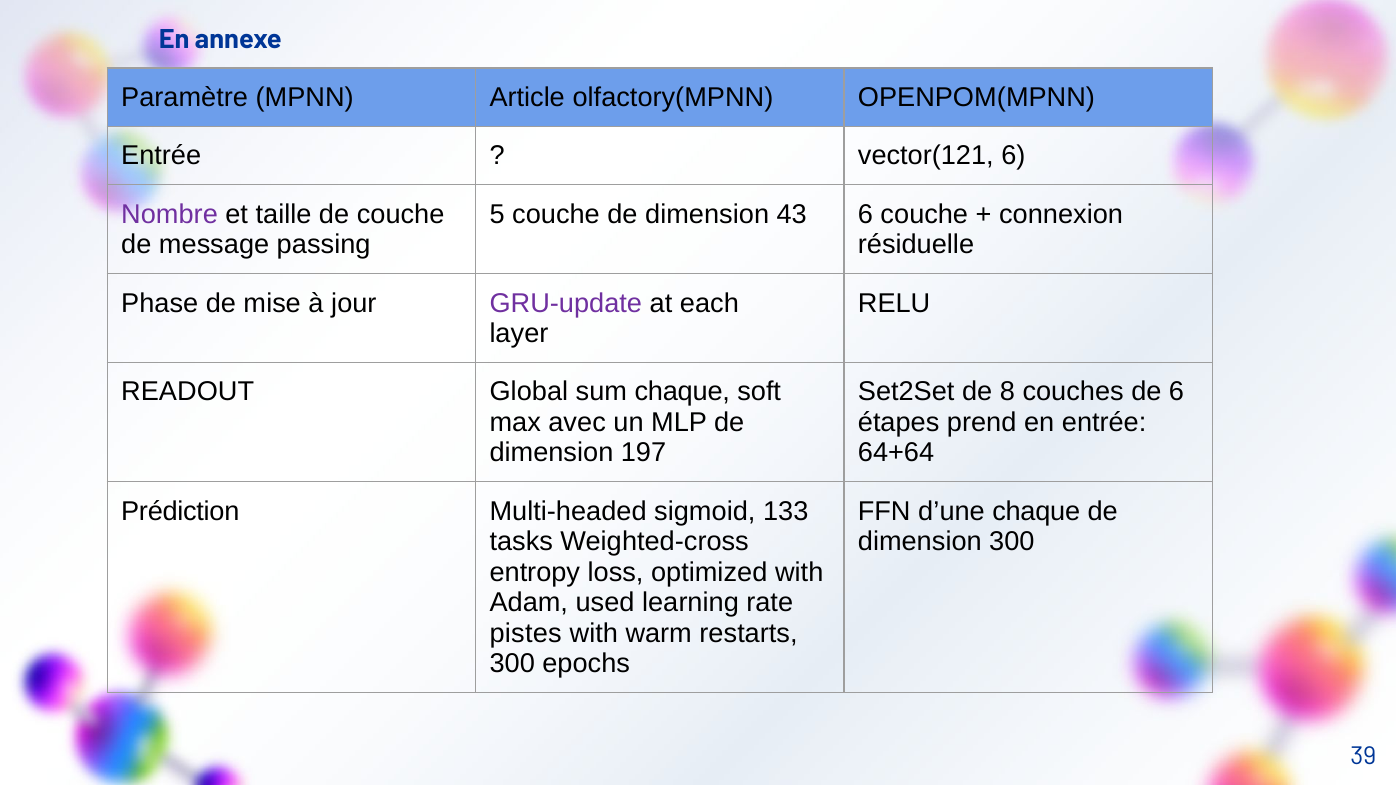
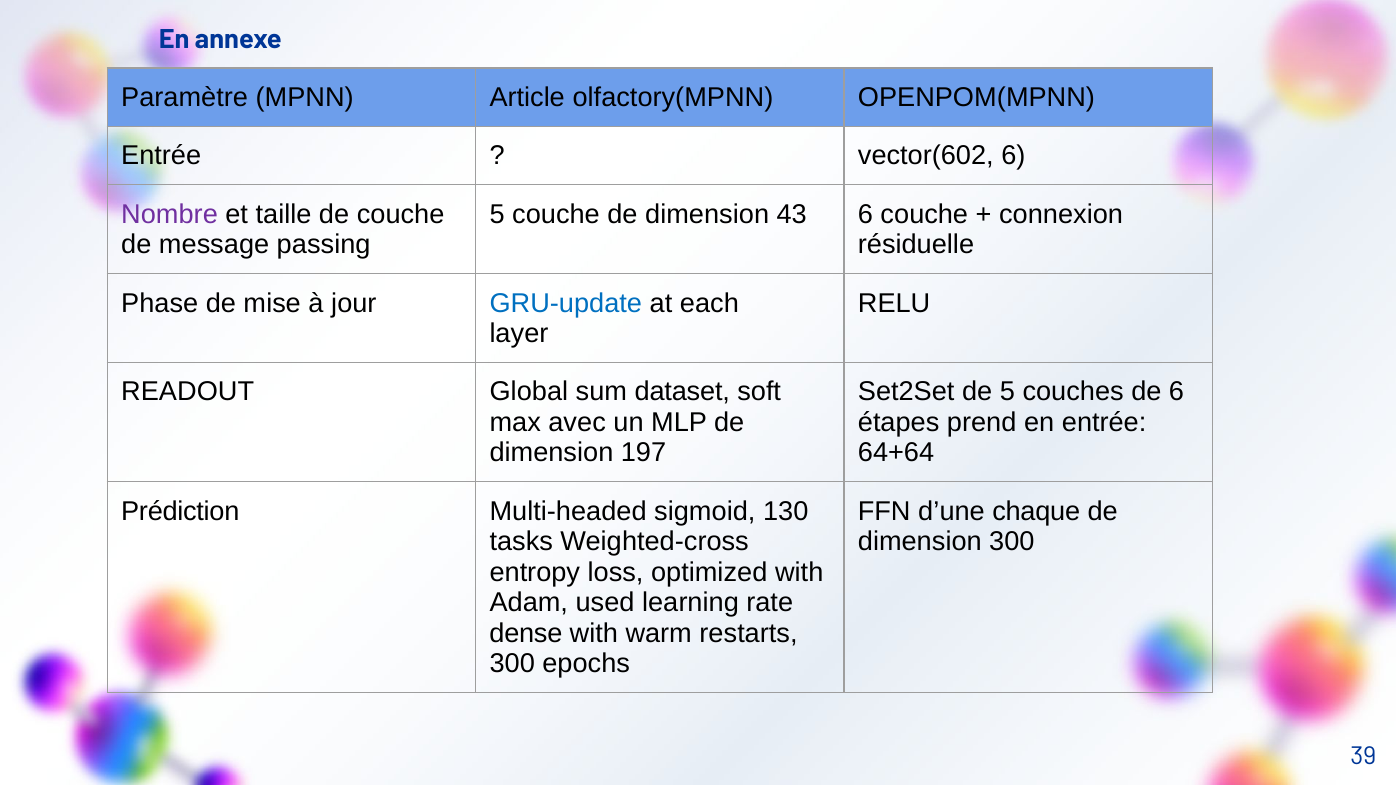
vector(121: vector(121 -> vector(602 (926, 156)
GRU-update colour: purple -> blue (566, 303)
sum chaque: chaque -> dataset (682, 392)
de 8: 8 -> 5 (1007, 392)
133: 133 -> 130 (786, 511)
pistes: pistes -> dense (526, 633)
